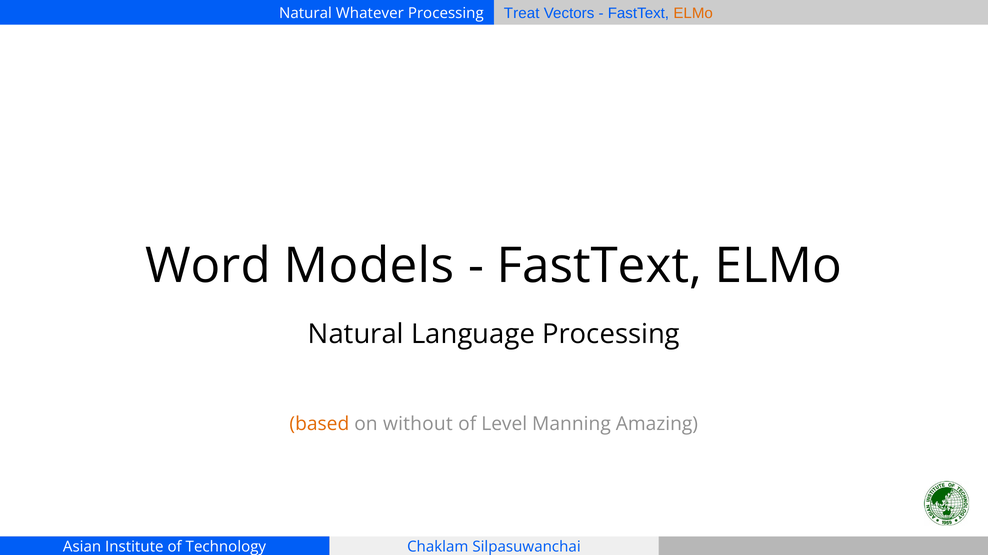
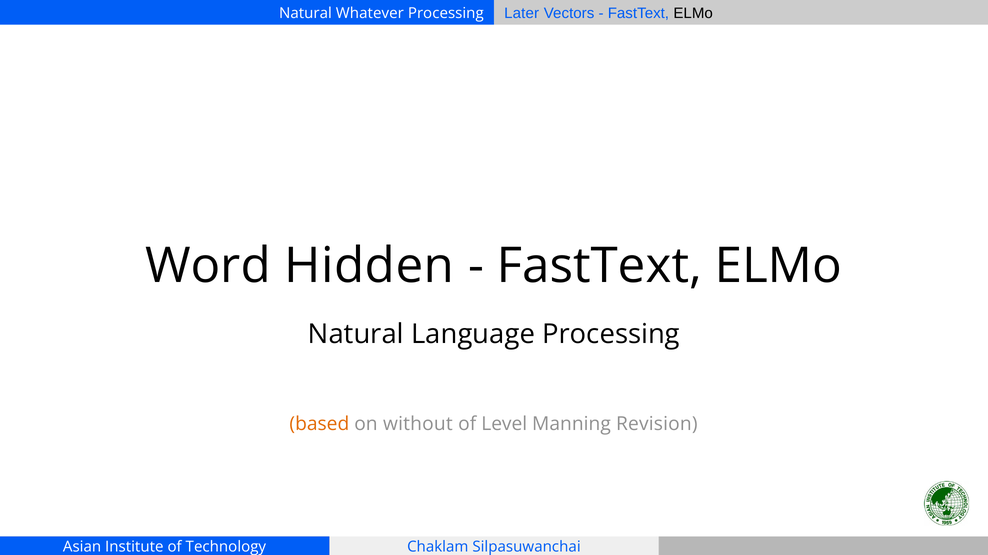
Treat: Treat -> Later (522, 13)
ELMo colour: orange -> black (693, 13)
Models: Models -> Hidden (369, 266)
Amazing: Amazing -> Revision (657, 425)
